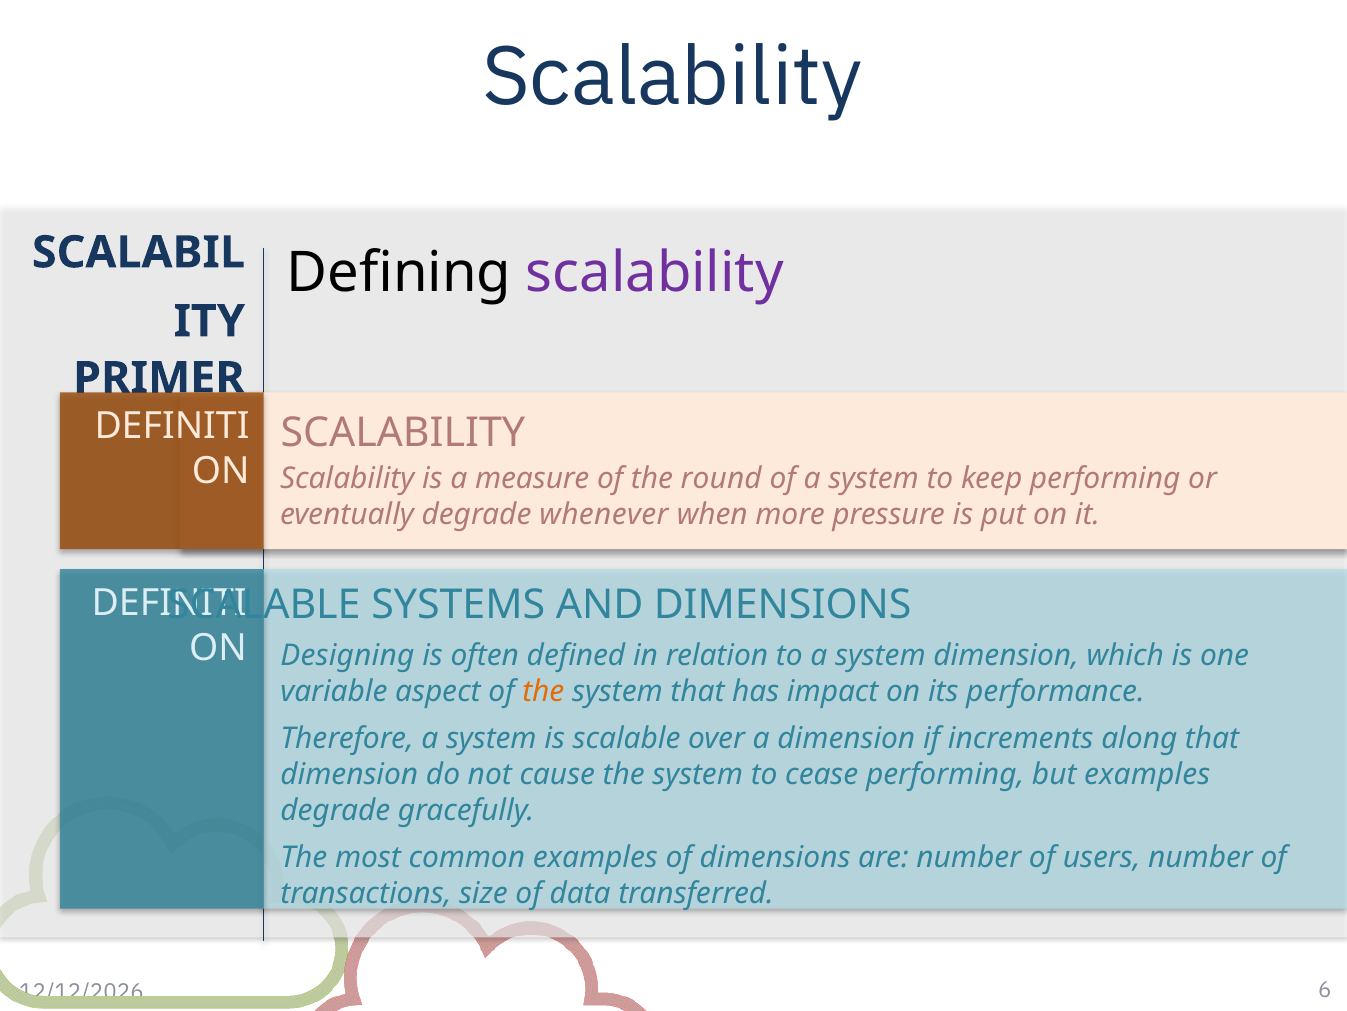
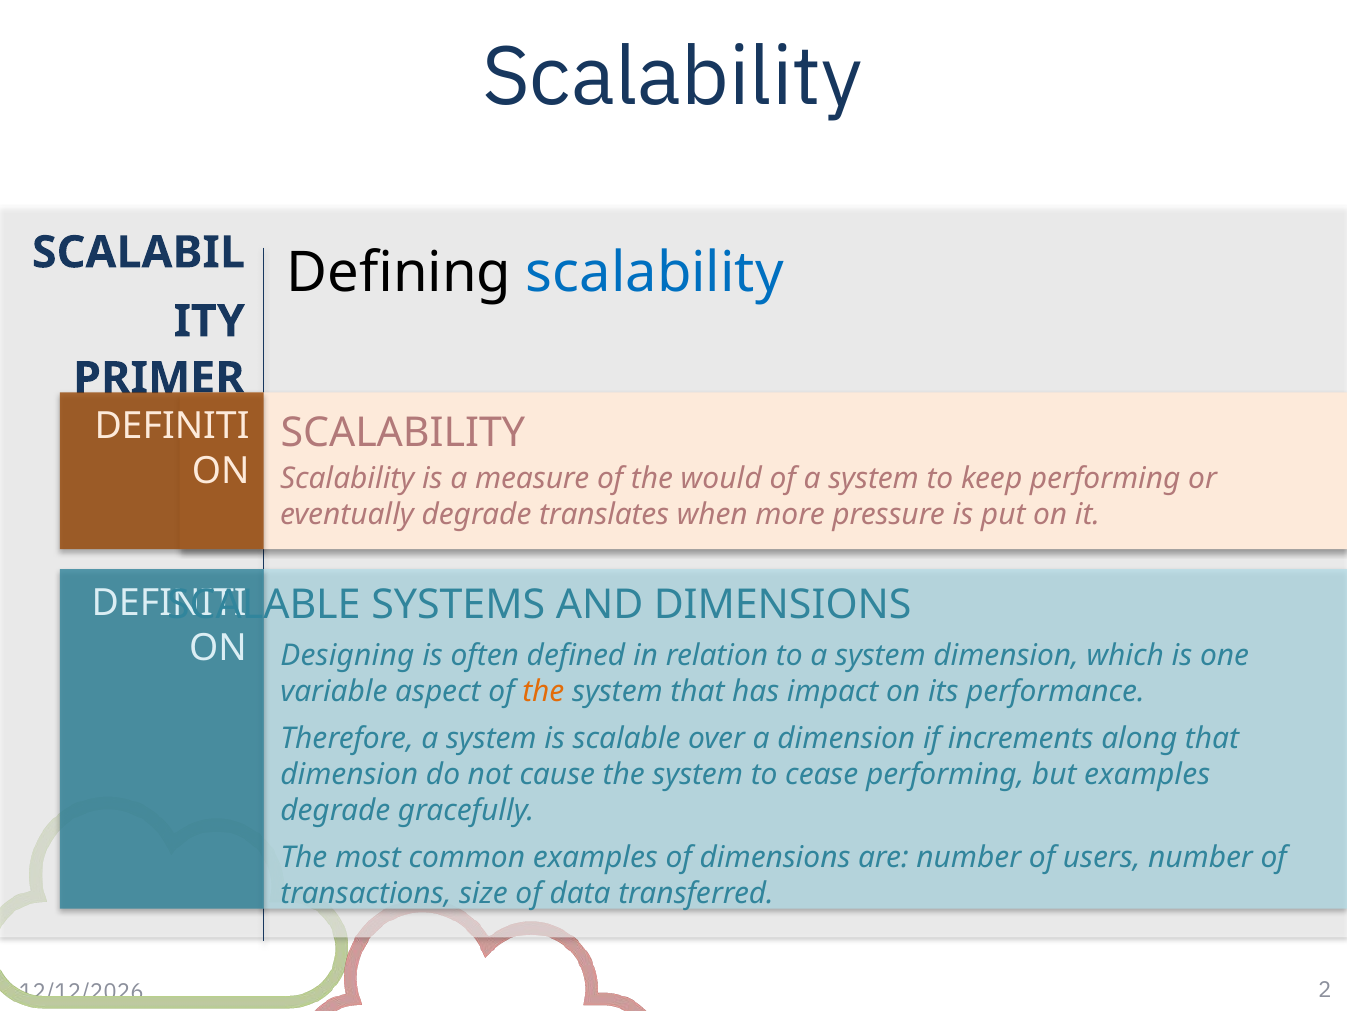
scalability colour: purple -> blue (655, 273)
round: round -> would (721, 478)
whenever: whenever -> translates (604, 514)
6: 6 -> 2 (1325, 990)
